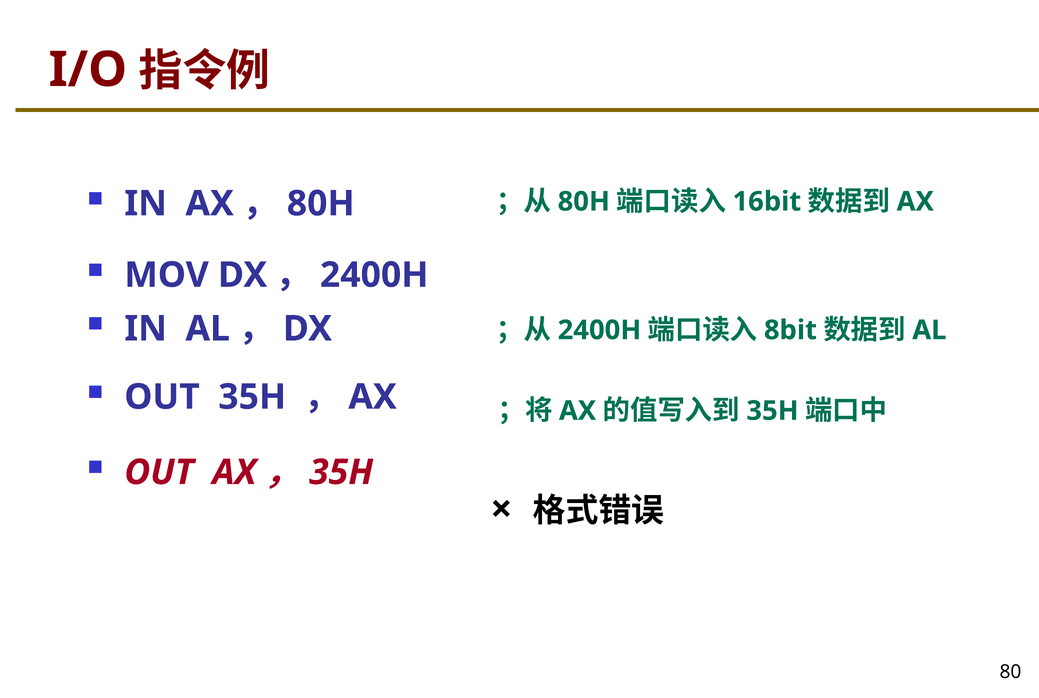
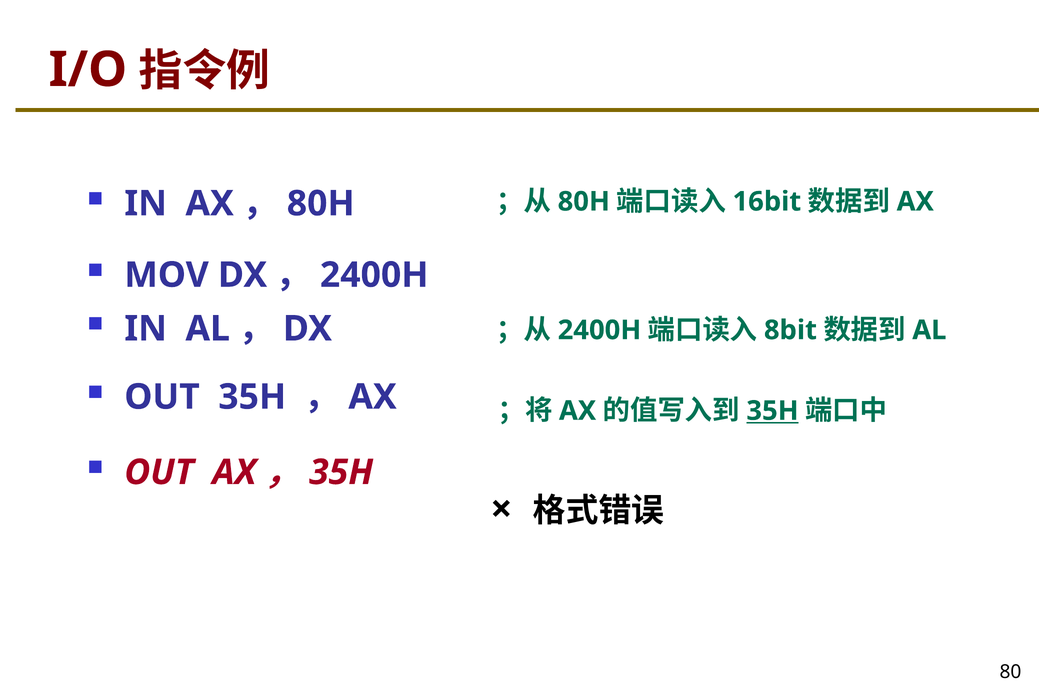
35H underline: none -> present (772, 411)
